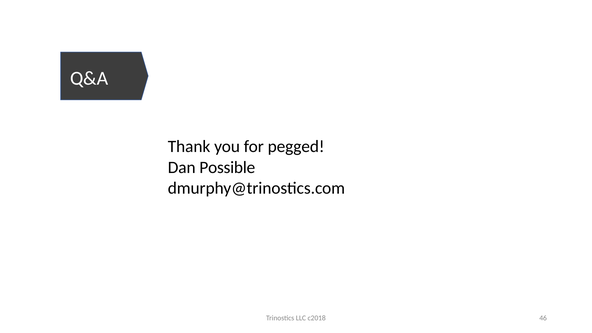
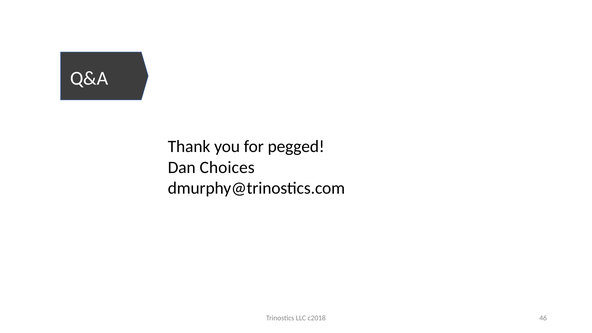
Possible: Possible -> Choices (227, 167)
